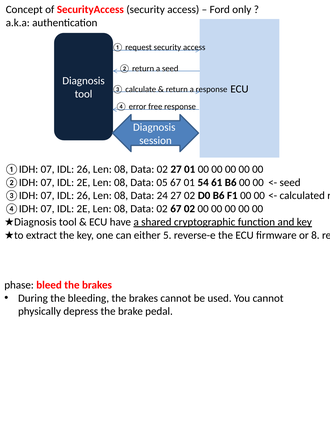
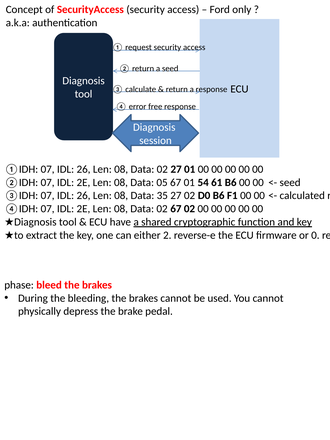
24: 24 -> 35 (162, 196)
5: 5 -> 2 (167, 235)
8: 8 -> 0 (315, 235)
